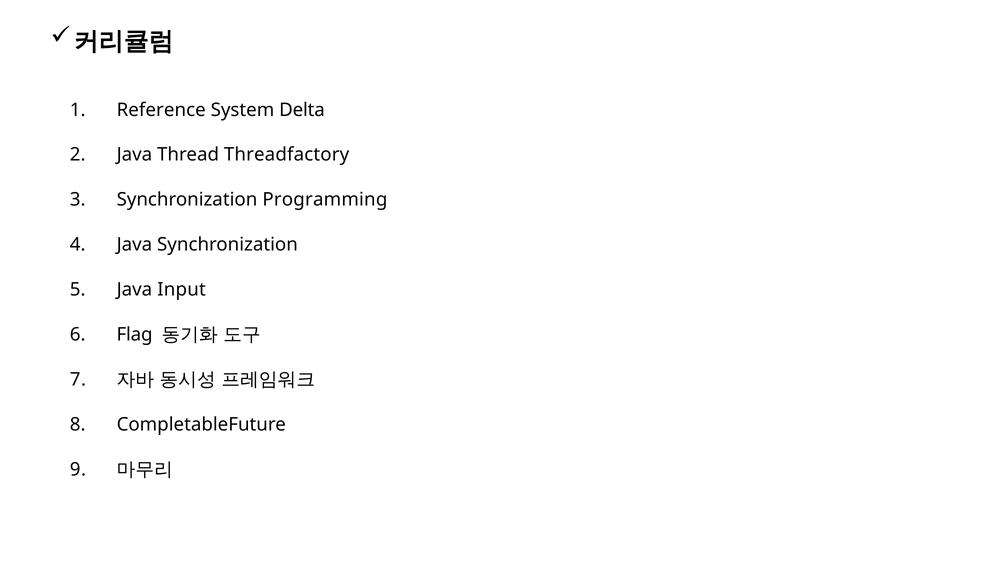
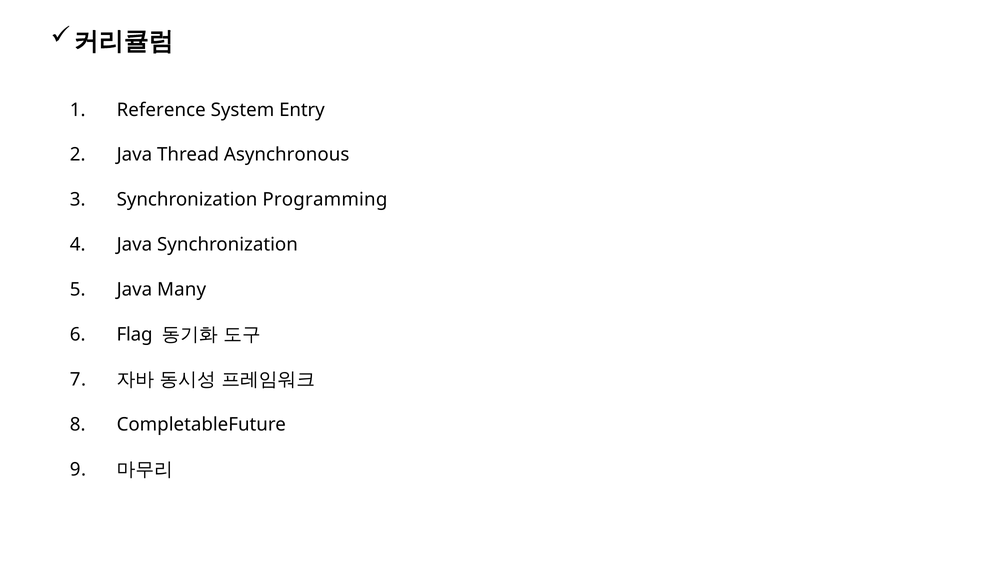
Delta: Delta -> Entry (302, 110)
Threadfactory: Threadfactory -> Asynchronous (287, 155)
Input: Input -> Many (182, 290)
